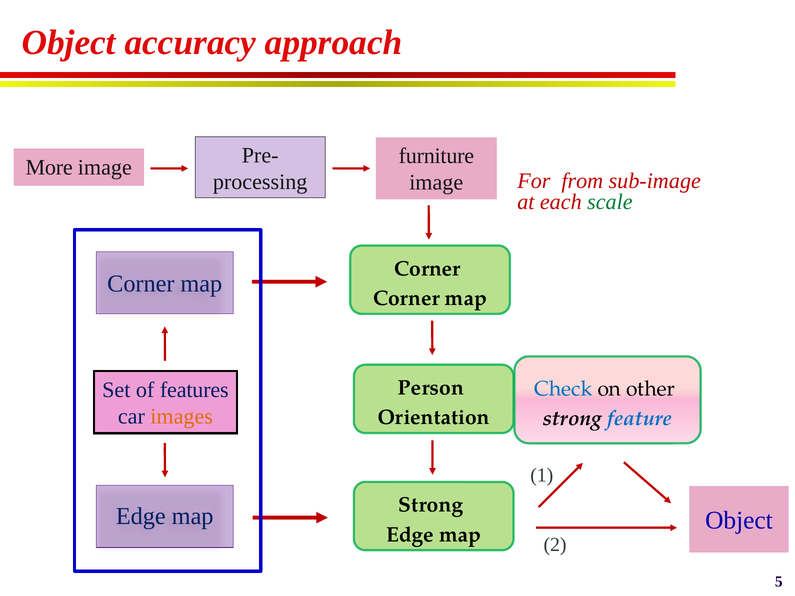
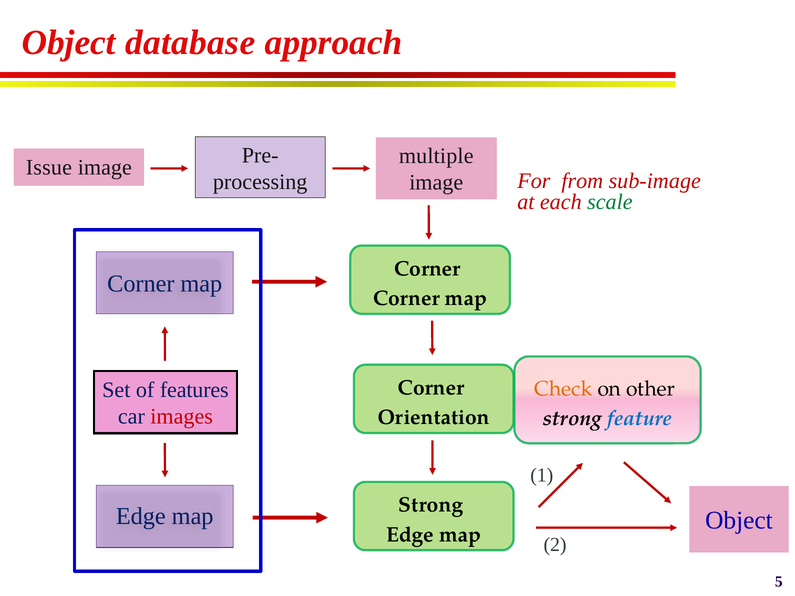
accuracy: accuracy -> database (190, 43)
furniture: furniture -> multiple (436, 156)
More: More -> Issue (49, 167)
Person: Person -> Corner (431, 388)
Check colour: blue -> orange (563, 389)
images colour: orange -> red (182, 416)
